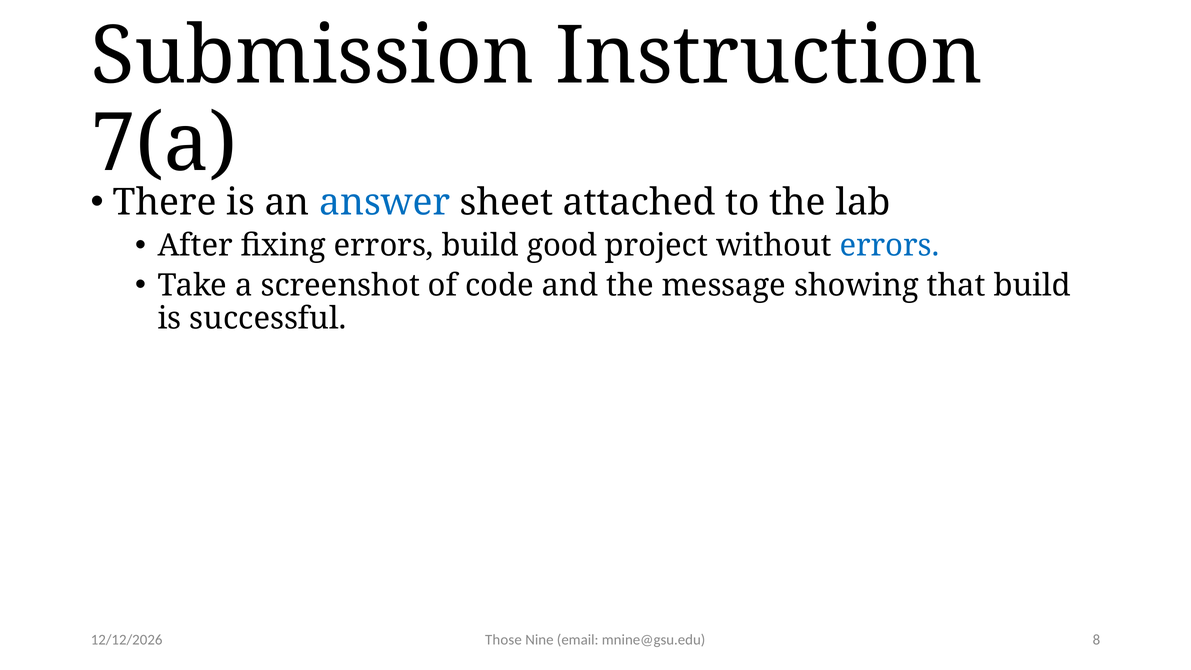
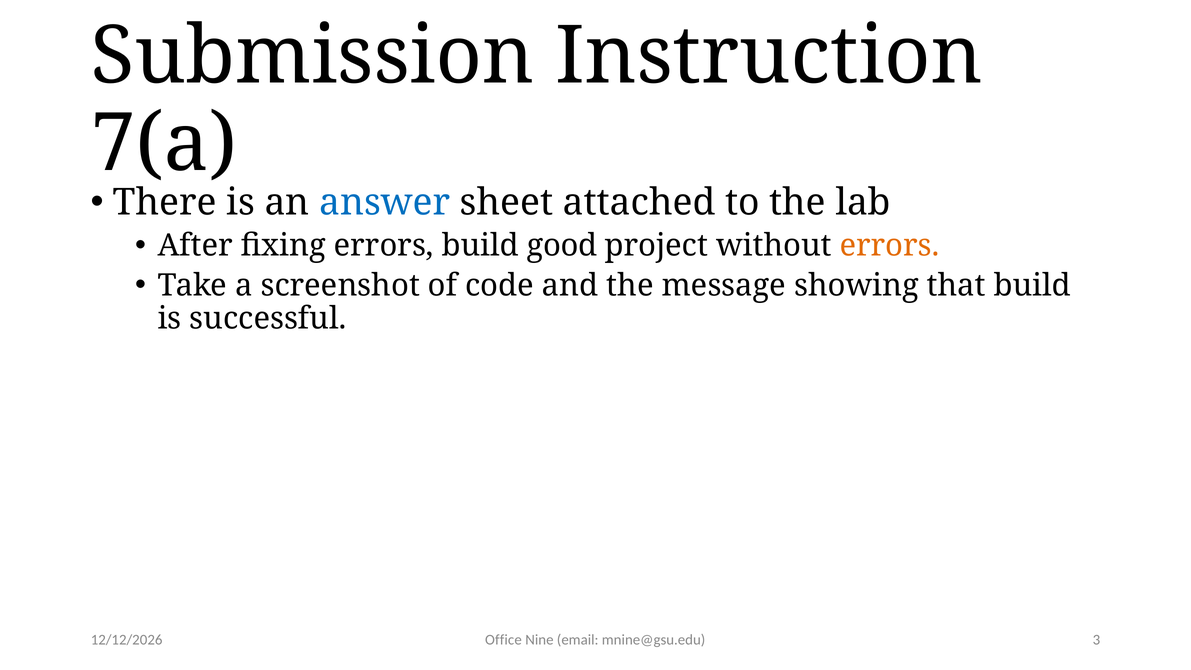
errors colour: blue -> orange (890, 246)
Those: Those -> Office (503, 640)
8: 8 -> 3 (1096, 640)
